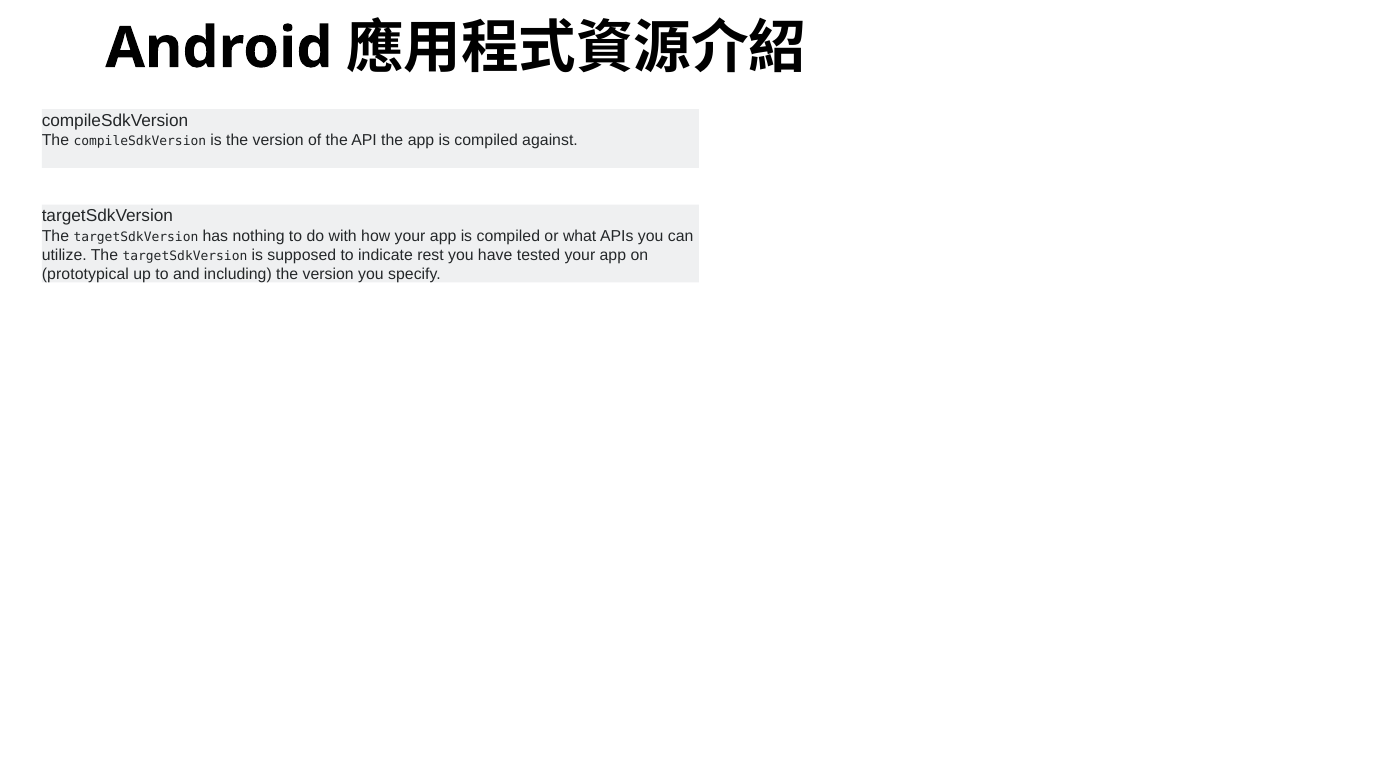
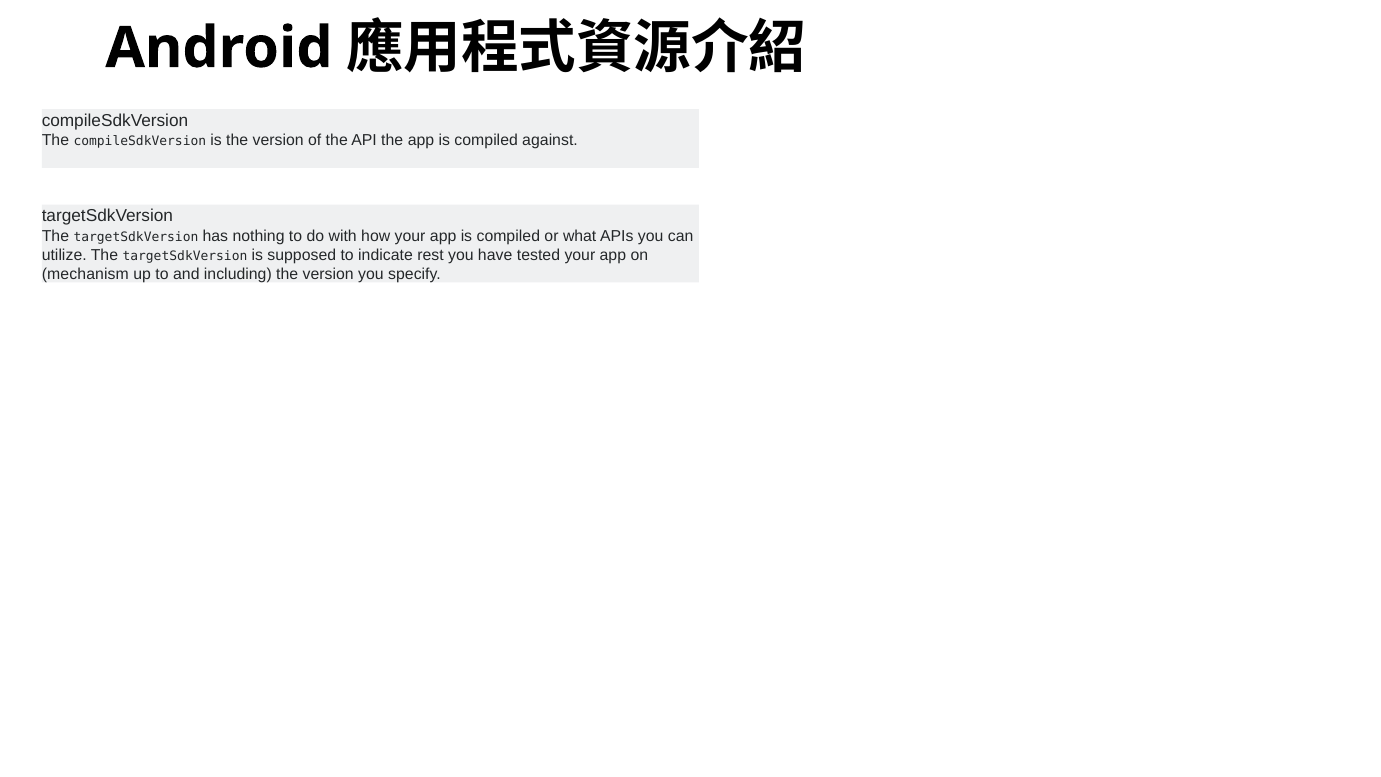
prototypical: prototypical -> mechanism (85, 274)
